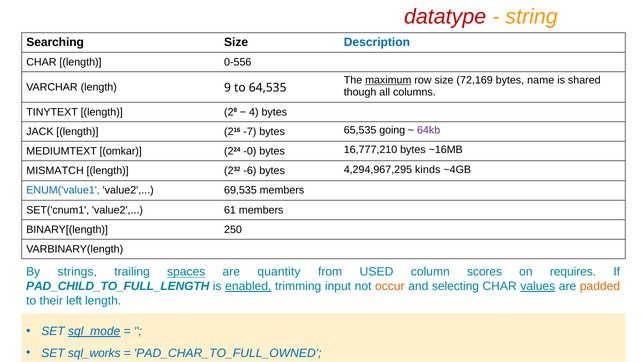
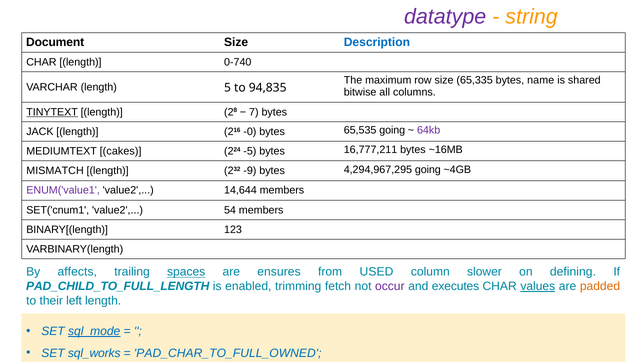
datatype colour: red -> purple (445, 17)
Searching: Searching -> Document (55, 42)
0-556: 0-556 -> 0-740 (238, 62)
maximum underline: present -> none (388, 80)
72,169: 72,169 -> 65,335 (475, 80)
9: 9 -> 5 (228, 88)
64,535: 64,535 -> 94,835 (268, 88)
though: though -> bitwise (360, 92)
TINYTEXT underline: none -> present (52, 112)
4: 4 -> 7 (254, 112)
-7: -7 -> -0 (250, 132)
omkar: omkar -> cakes (121, 151)
-0: -0 -> -5 (250, 151)
16,777,210: 16,777,210 -> 16,777,211 (371, 150)
-6: -6 -> -9 (250, 171)
4,294,967,295 kinds: kinds -> going (428, 169)
ENUM('value1 colour: blue -> purple (63, 190)
69,535: 69,535 -> 14,644 (240, 190)
61: 61 -> 54 (230, 210)
250: 250 -> 123 (233, 229)
strings: strings -> affects (77, 272)
quantity: quantity -> ensures (279, 272)
scores: scores -> slower (484, 272)
requires: requires -> defining (573, 272)
enabled underline: present -> none (248, 286)
input: input -> fetch (338, 286)
occur colour: orange -> purple (390, 286)
selecting: selecting -> executes (456, 286)
